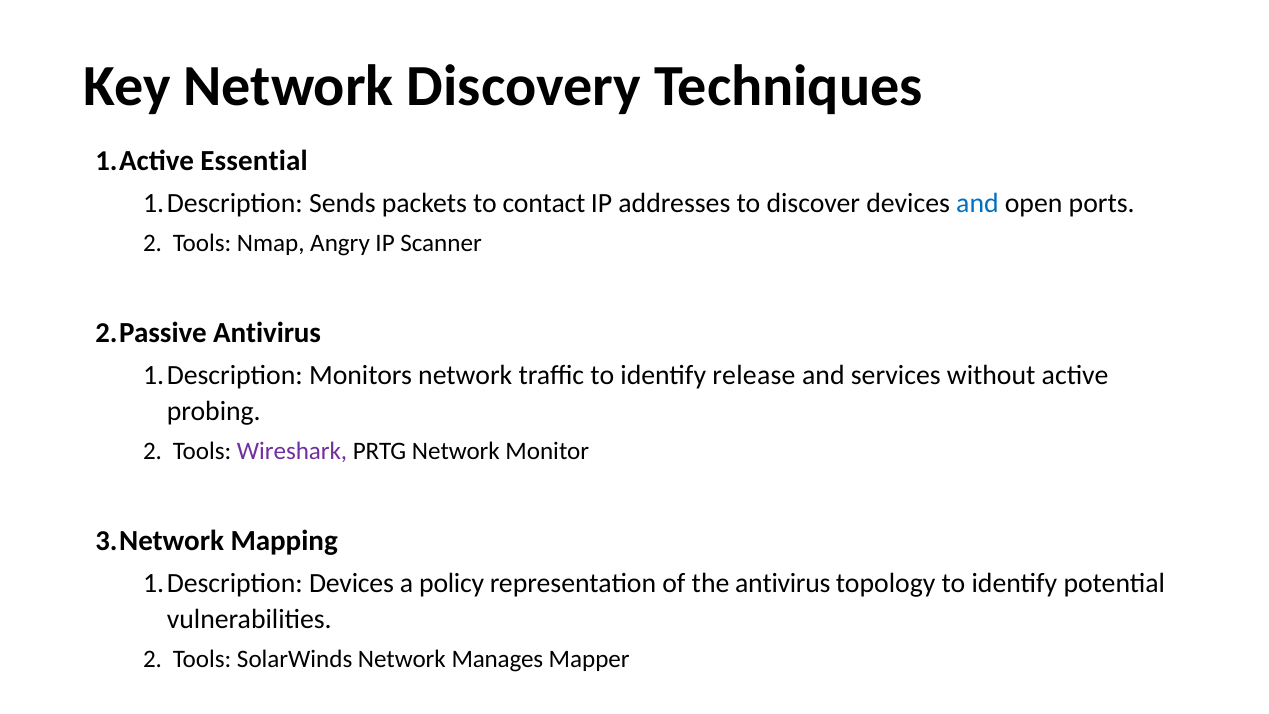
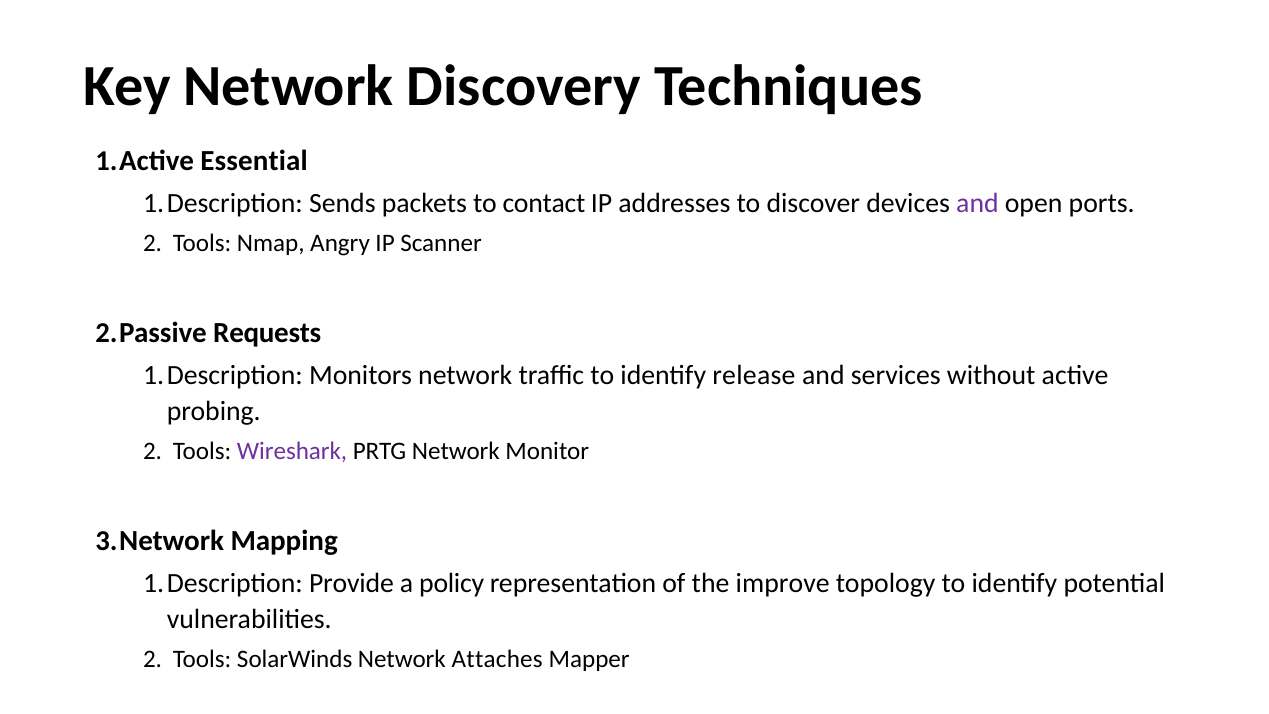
and colour: blue -> purple (977, 203)
Antivirus: Antivirus -> Requests (267, 332)
Devices: Devices -> Provide (351, 583)
the antivirus: antivirus -> improve (783, 583)
Manages: Manages -> Attaches (497, 659)
